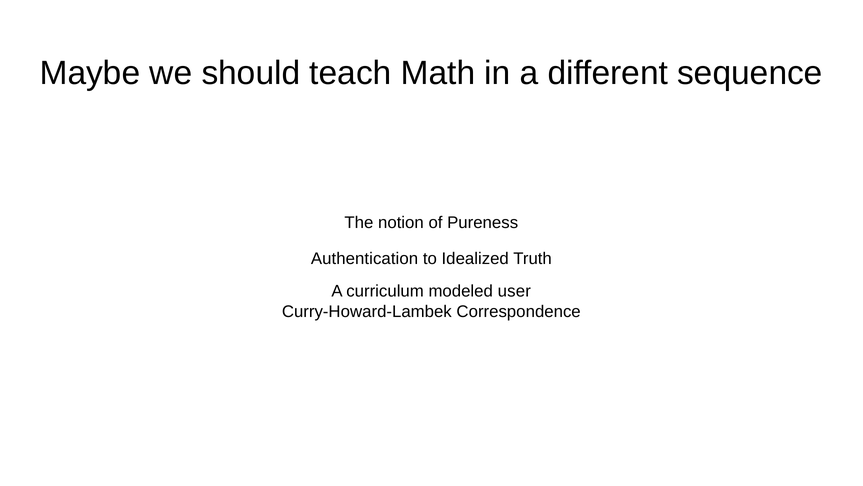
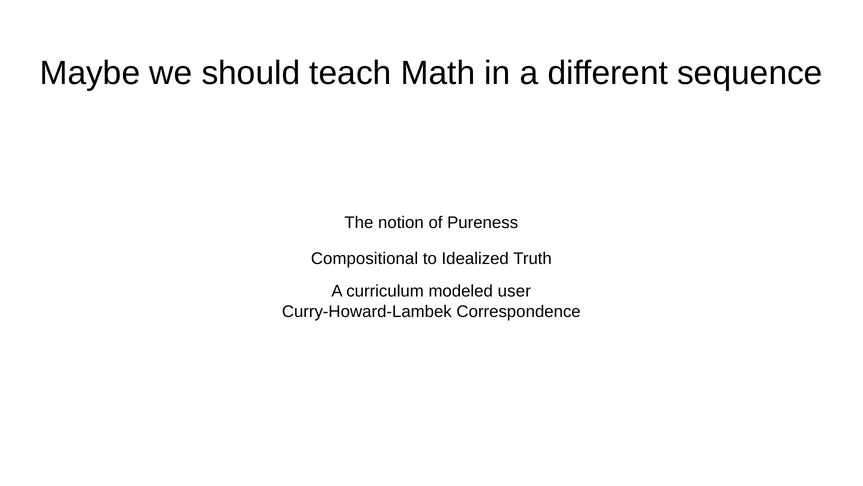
Authentication: Authentication -> Compositional (365, 258)
